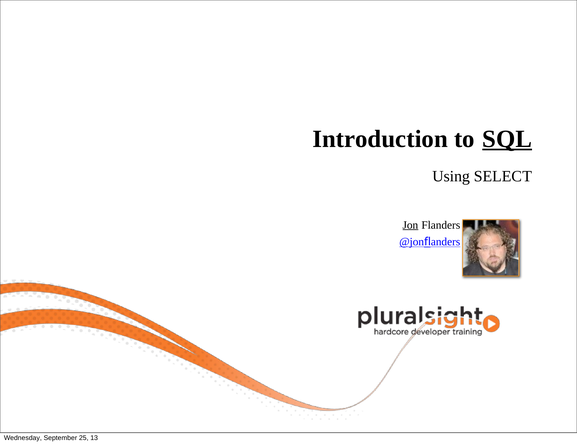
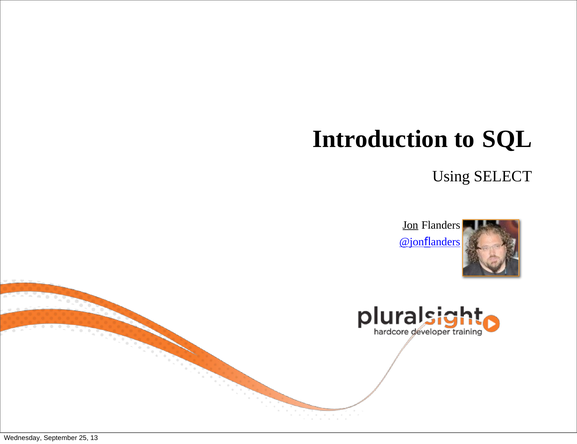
SQL underline: present -> none (507, 139)
